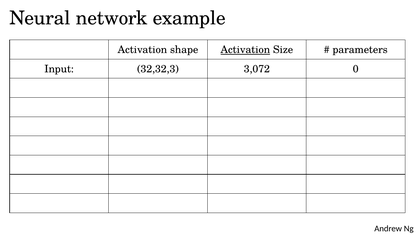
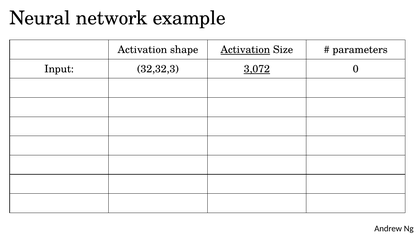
3,072 underline: none -> present (257, 69)
